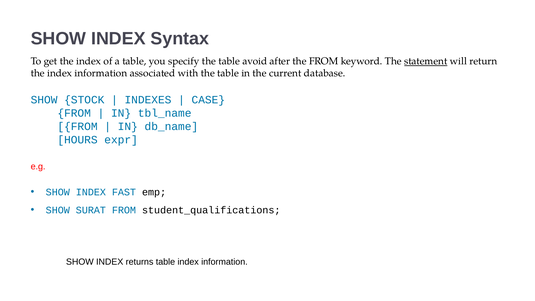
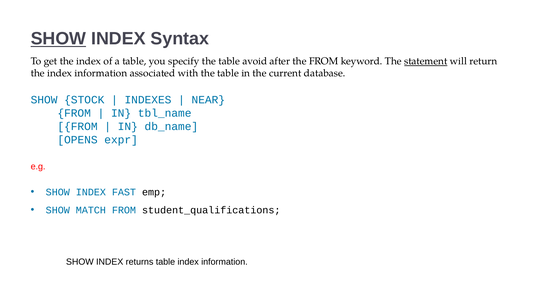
SHOW underline: none -> present (58, 39)
CASE: CASE -> NEAR (208, 100)
HOURS: HOURS -> OPENS (78, 140)
SURAT: SURAT -> MATCH (91, 210)
